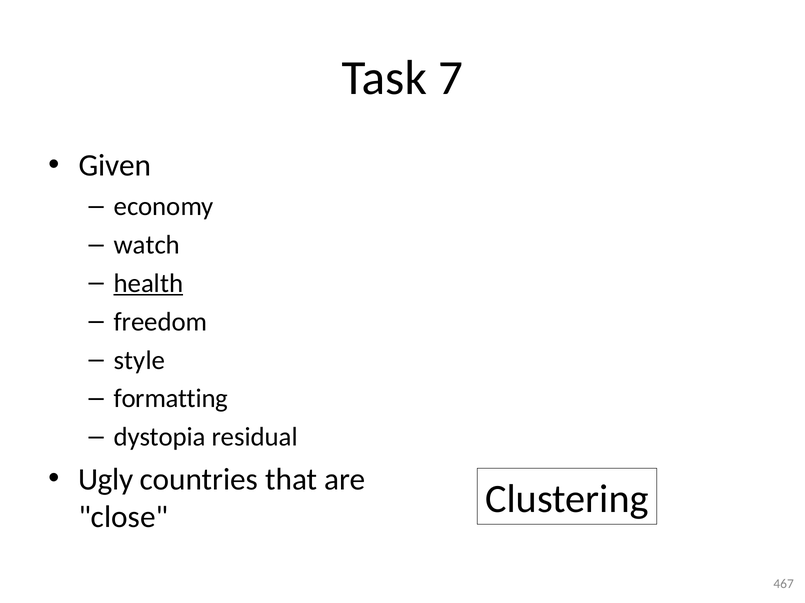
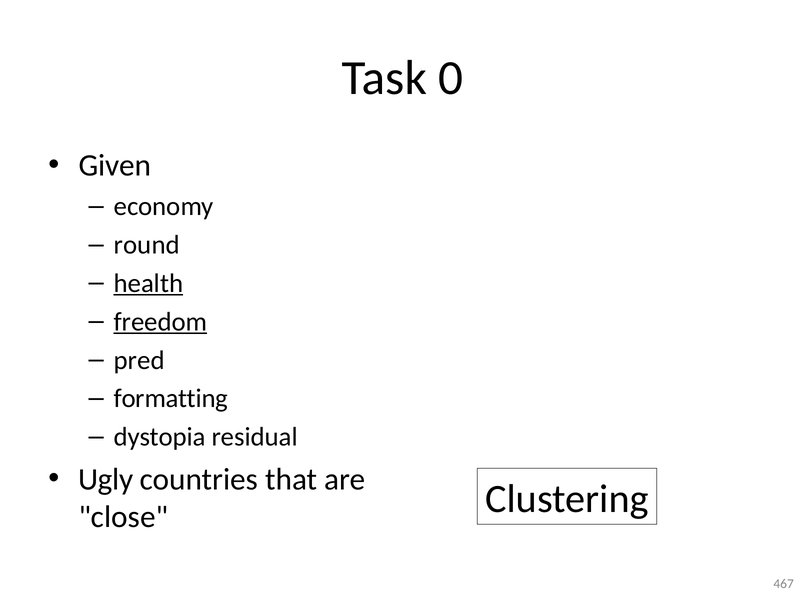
7: 7 -> 0 (450, 78)
watch: watch -> round (147, 245)
freedom underline: none -> present (160, 322)
style: style -> pred (139, 361)
